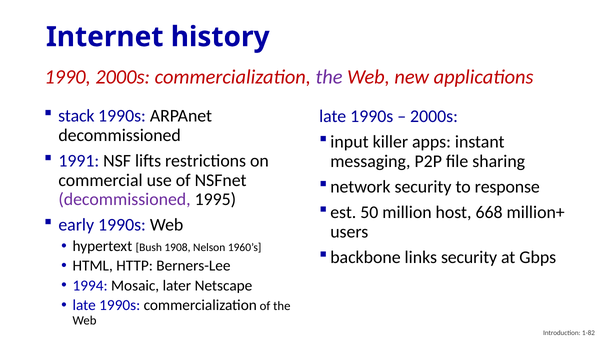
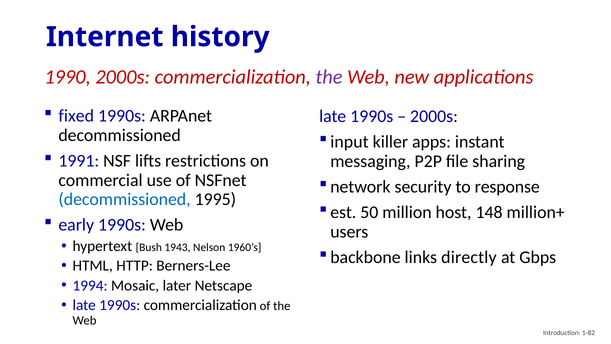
stack: stack -> fixed (76, 116)
decommissioned colour: purple -> blue (125, 199)
668: 668 -> 148 (489, 212)
1908: 1908 -> 1943 (177, 247)
links security: security -> directly (469, 257)
